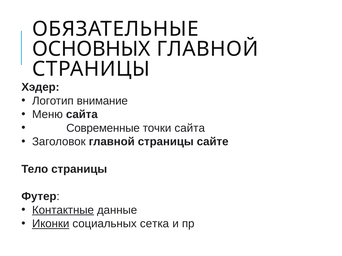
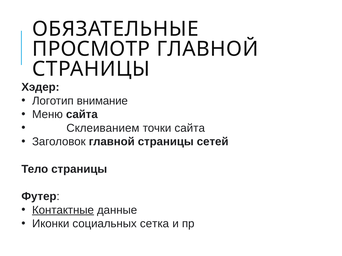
ОСНОВНЫХ: ОСНОВНЫХ -> ПРОСМОТР (91, 49)
Современные: Современные -> Склеиванием (103, 128)
сайте: сайте -> сетей (213, 142)
Иконки underline: present -> none (51, 224)
